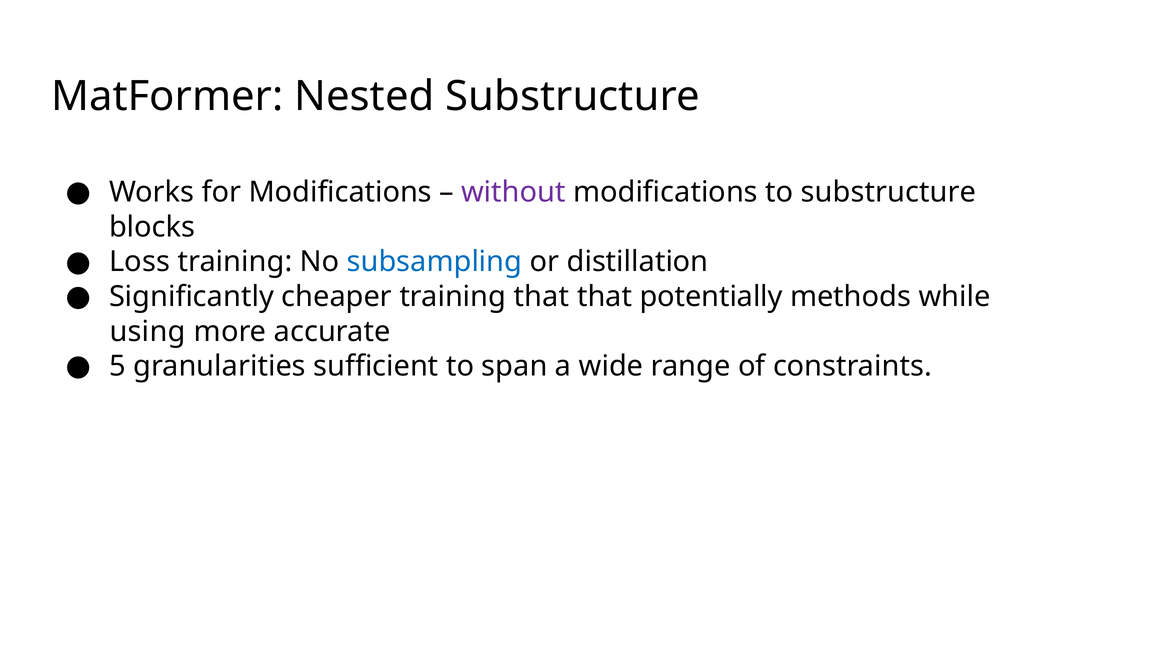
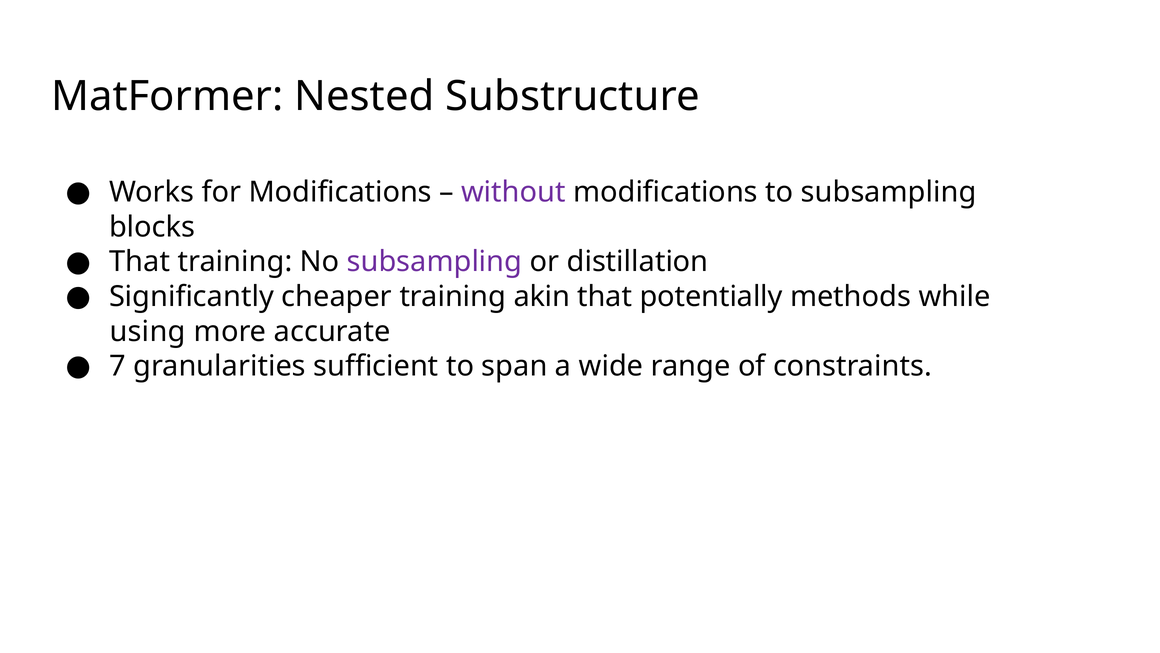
to substructure: substructure -> subsampling (889, 192)
Loss: Loss -> That (140, 262)
subsampling colour: blue -> purple (435, 262)
training that: that -> akin (542, 296)
5: 5 -> 7 (117, 366)
